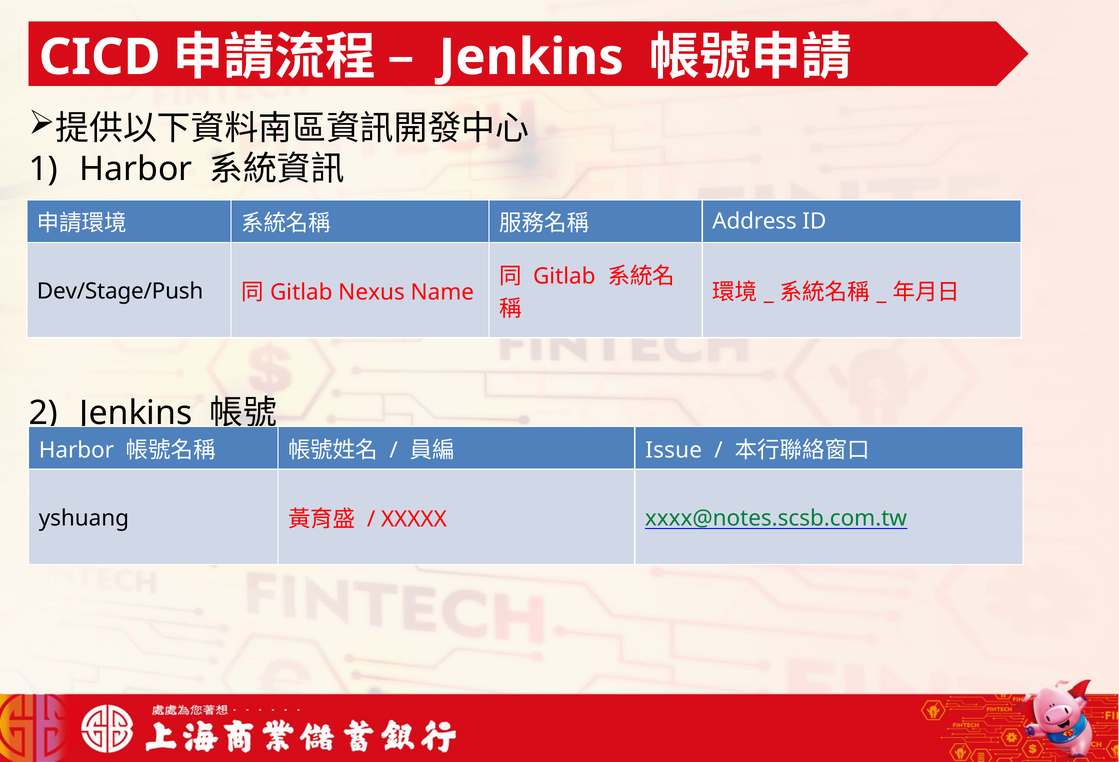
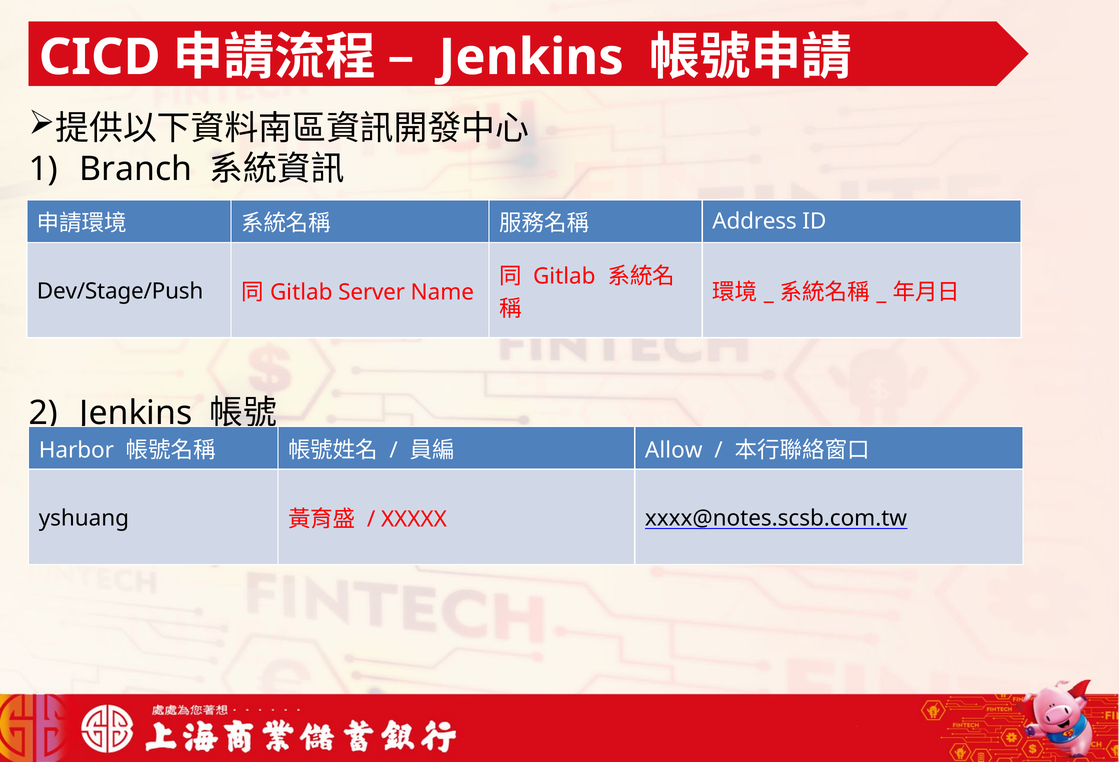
Harbor: Harbor -> Branch (136, 169)
Nexus: Nexus -> Server (372, 292)
Issue: Issue -> Allow (674, 450)
xxxx@notes.scsb.com.tw colour: green -> black (776, 518)
